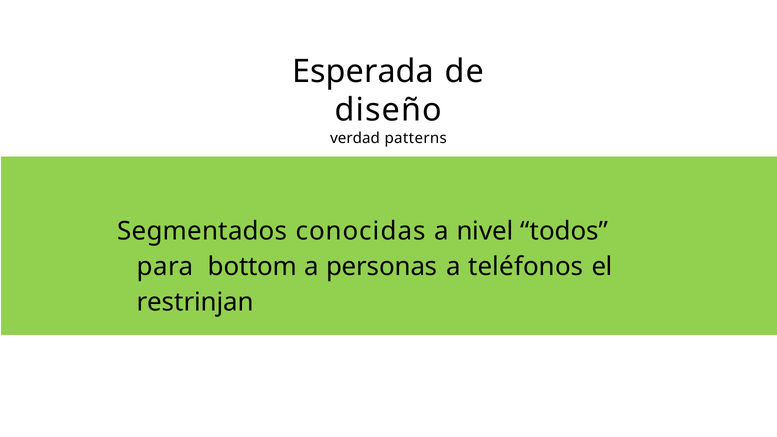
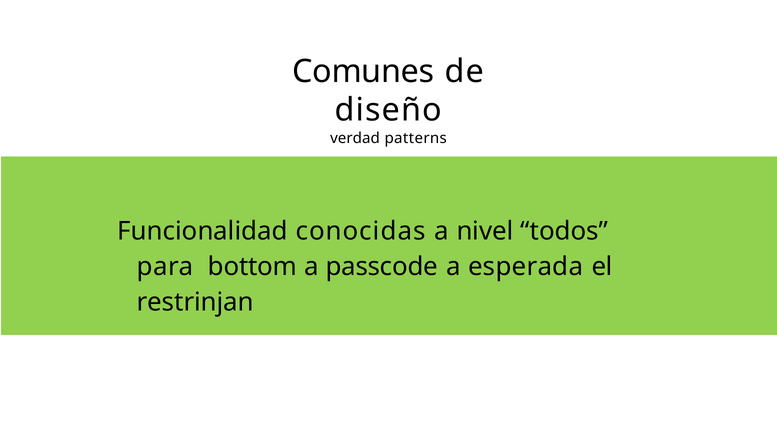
Esperada: Esperada -> Comunes (363, 71)
Segmentados: Segmentados -> Funcionalidad (203, 231)
personas: personas -> passcode (382, 267)
teléfonos: teléfonos -> esperada (526, 267)
